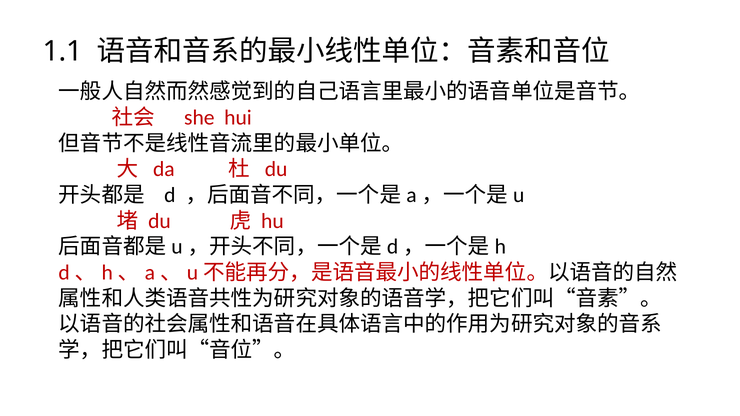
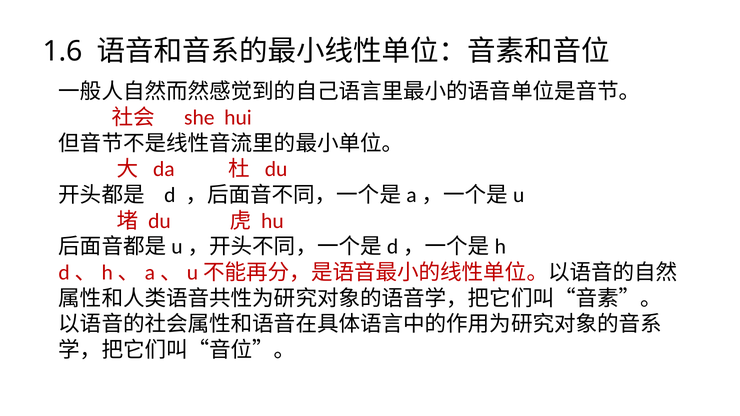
1.1: 1.1 -> 1.6 (63, 51)
